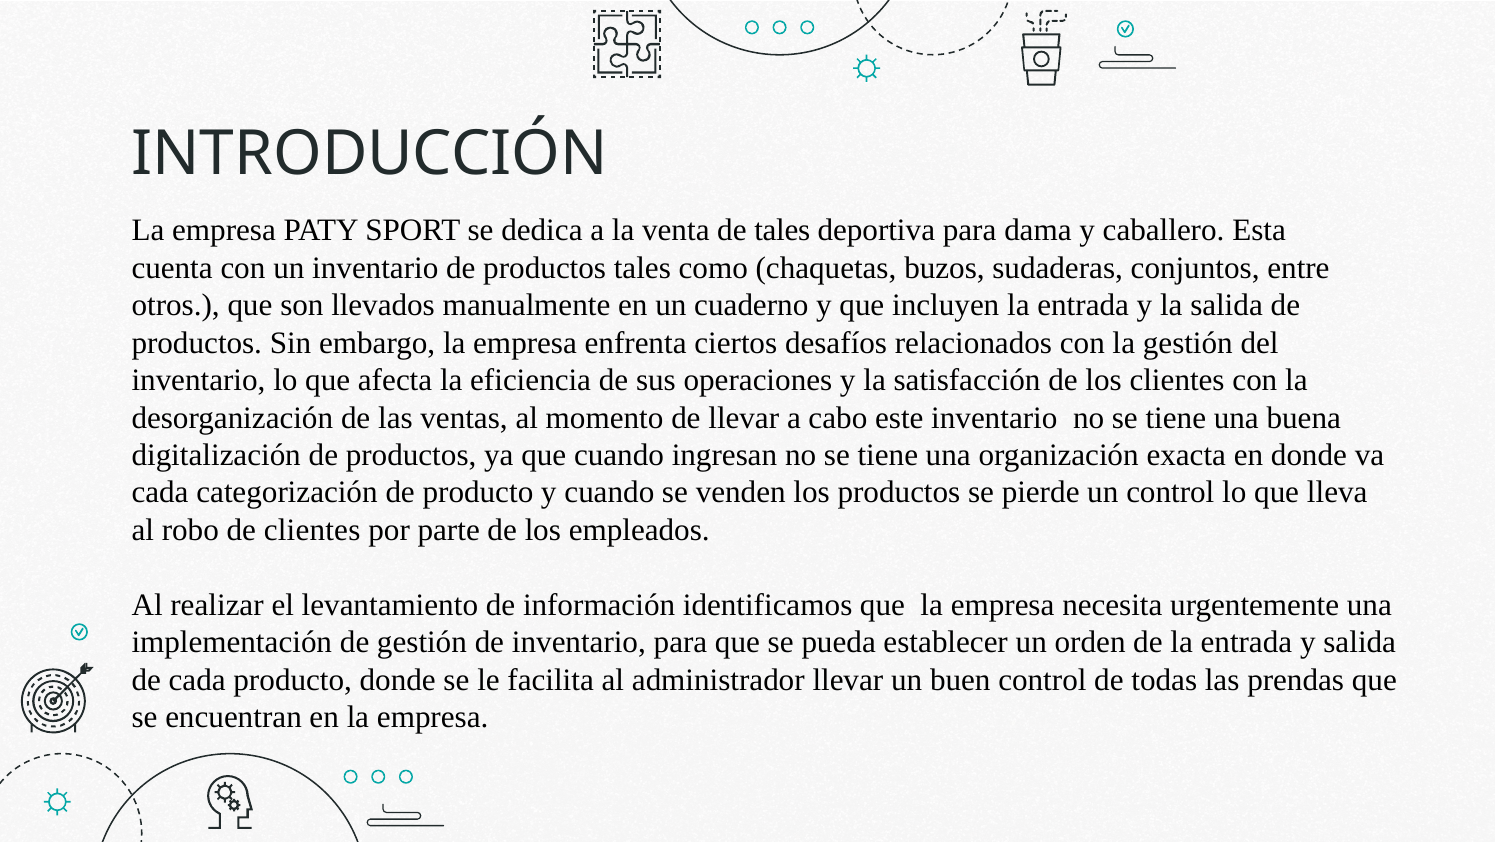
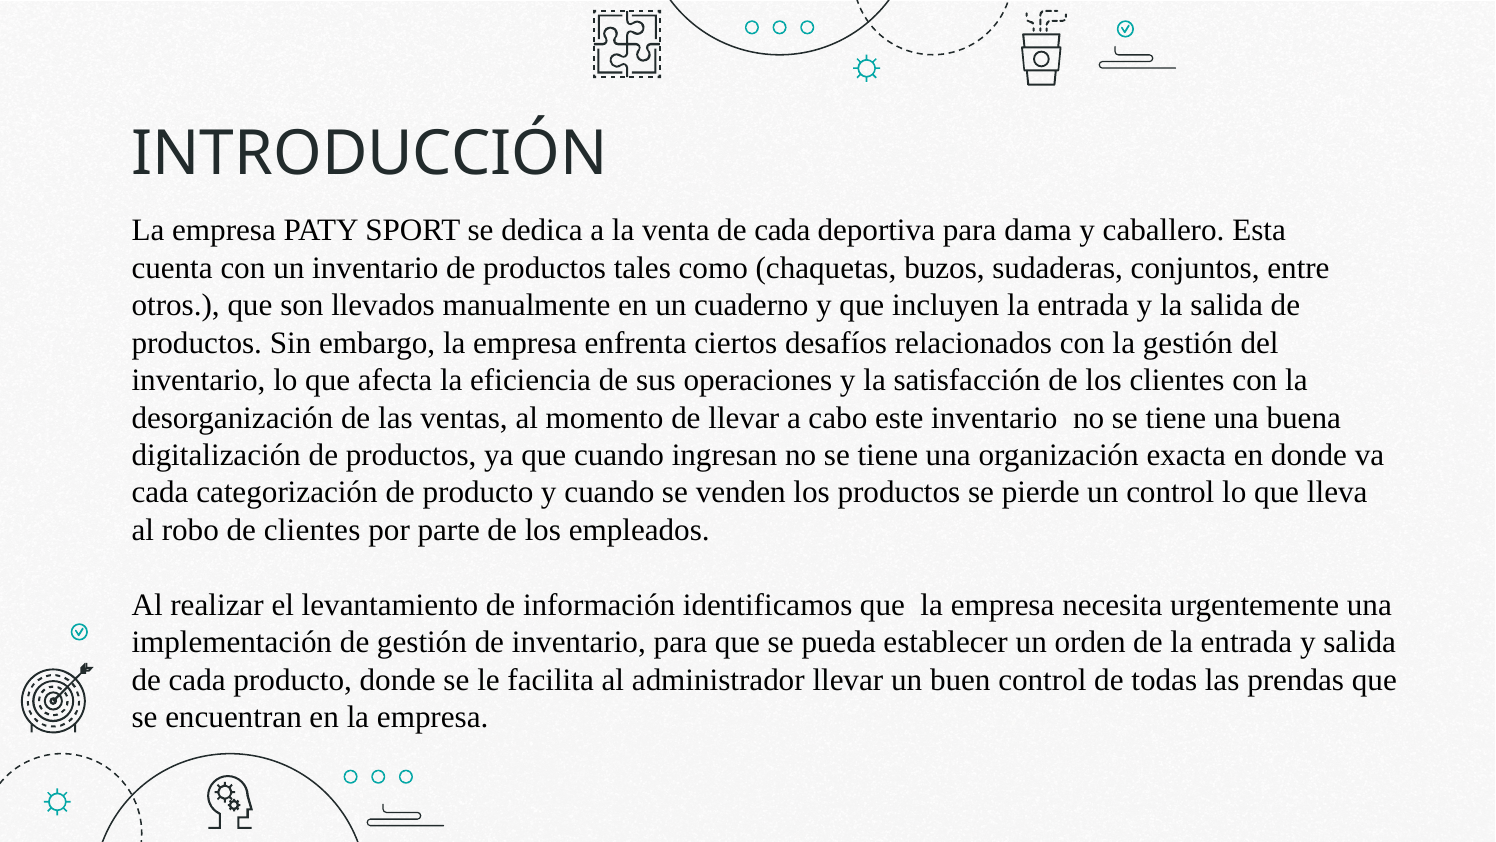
venta de tales: tales -> cada (782, 231)
